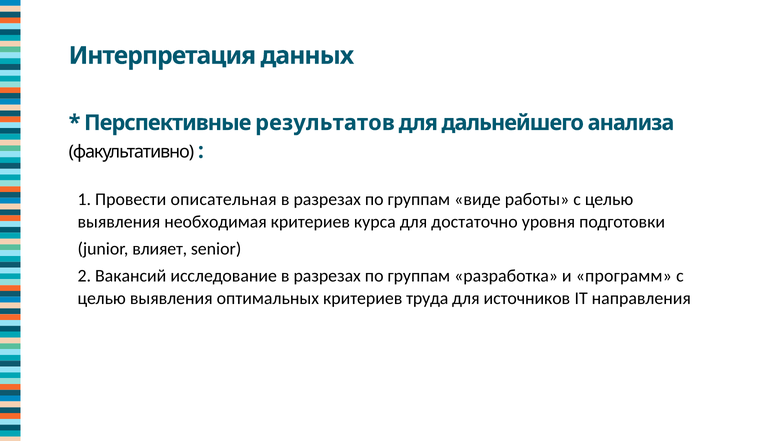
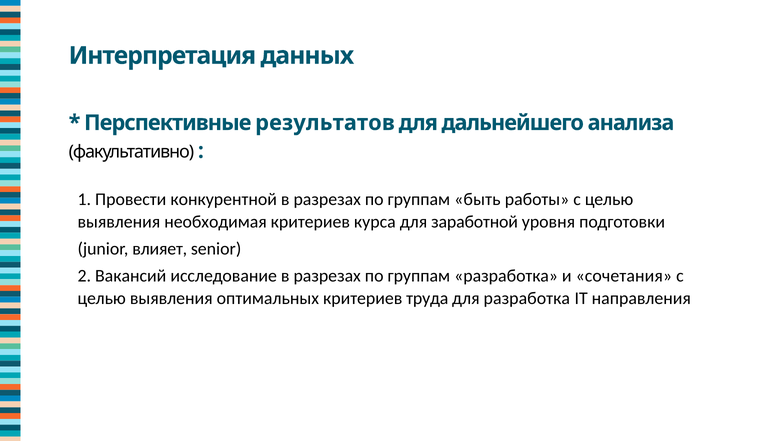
описательная: описательная -> конкурентной (224, 199)
виде: виде -> быть (477, 199)
достаточно: достаточно -> заработной (475, 222)
программ: программ -> сочетания (624, 276)
для источников: источников -> разработка (527, 299)
